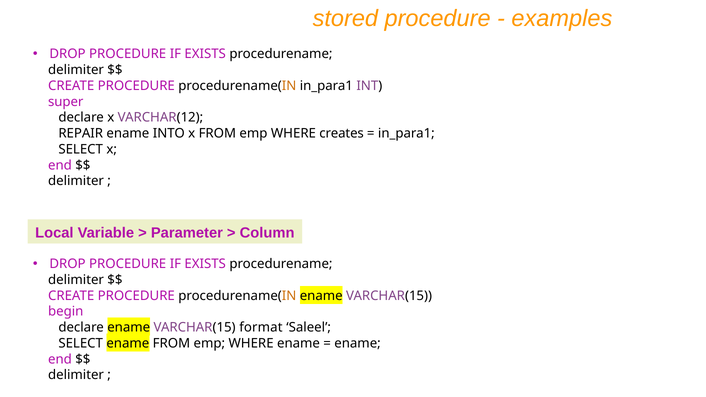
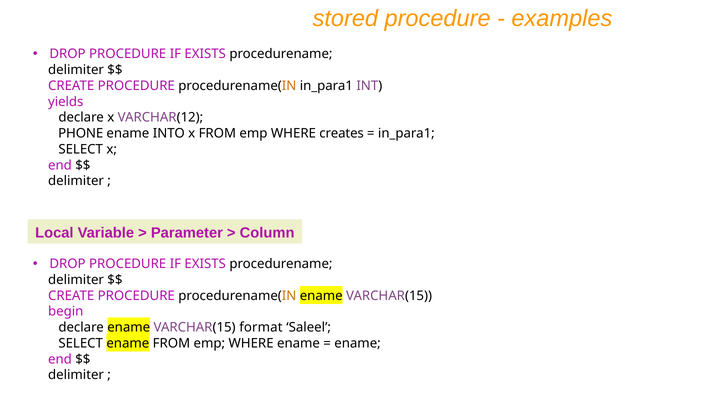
super: super -> yields (66, 102)
REPAIR: REPAIR -> PHONE (81, 134)
